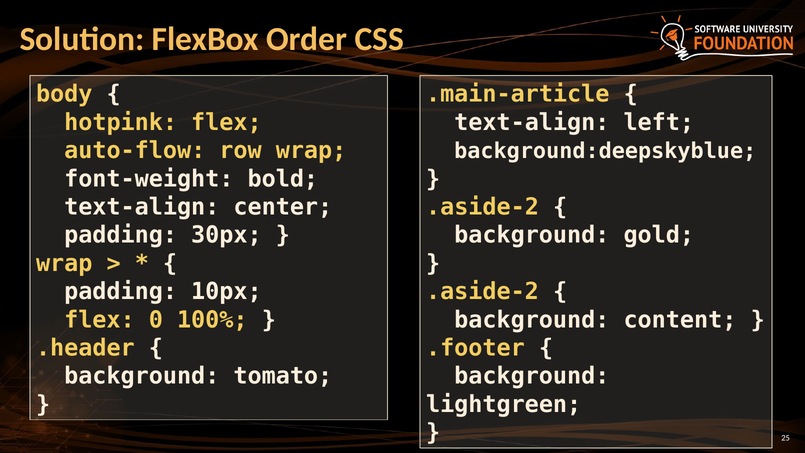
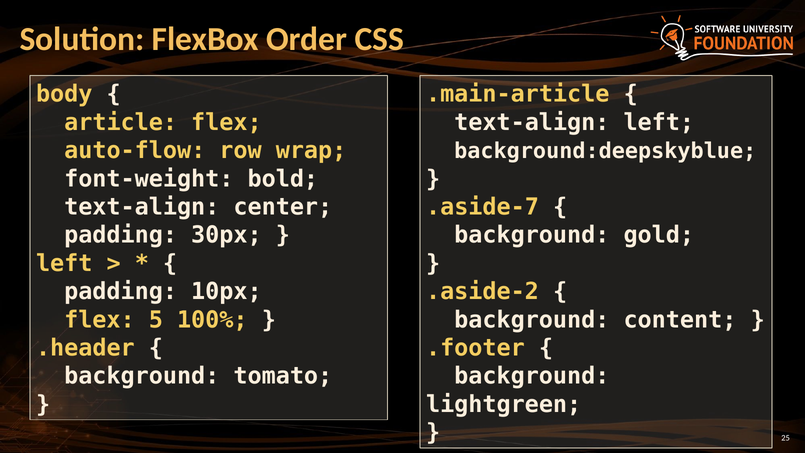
hotpink: hotpink -> article (121, 122)
.aside-2: .aside-2 -> .aside-7 (482, 207)
wrap: wrap -> left (64, 263)
0: 0 -> 5 (156, 320)
